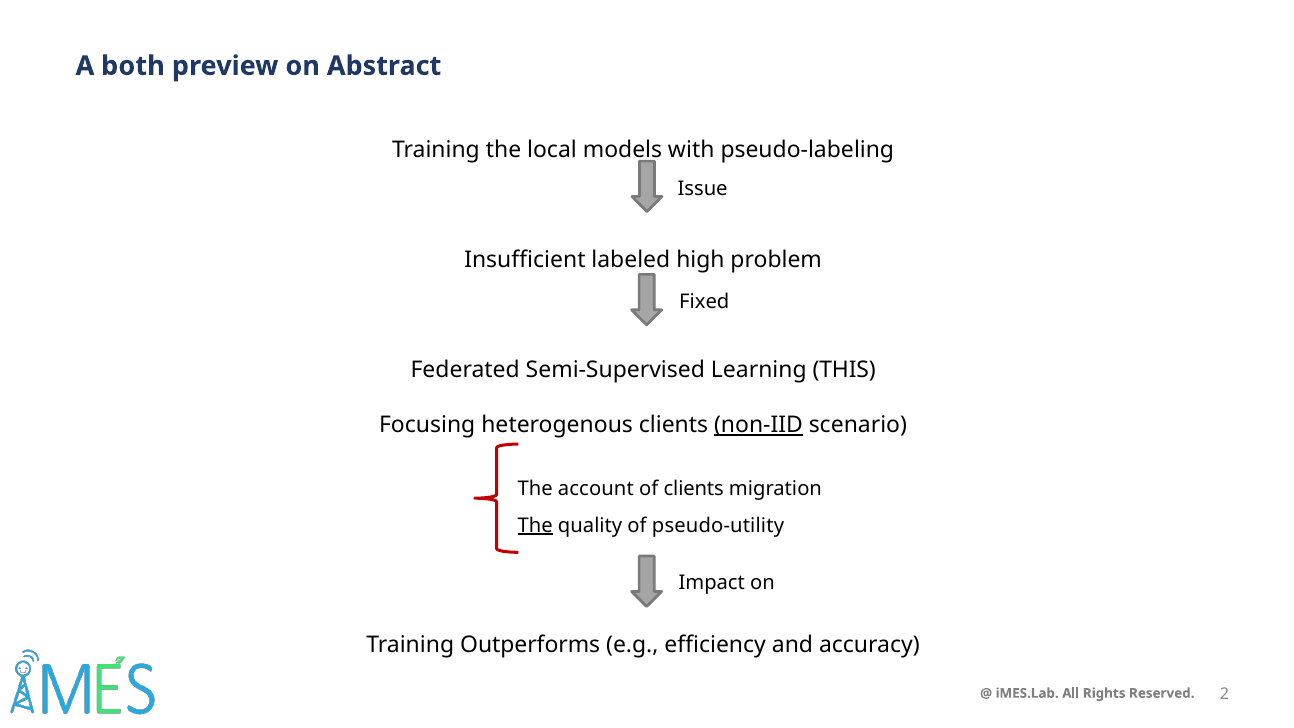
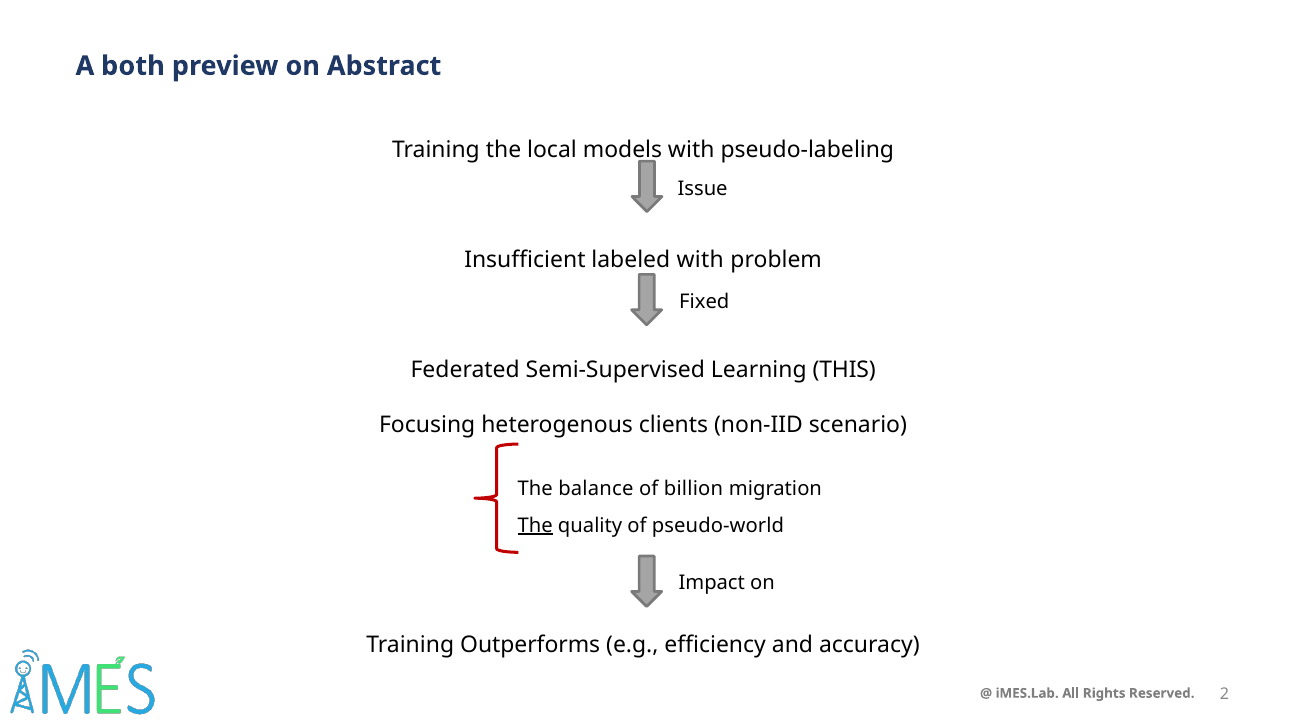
labeled high: high -> with (700, 260)
non-IID underline: present -> none (758, 425)
account: account -> balance (596, 489)
of clients: clients -> billion (694, 489)
pseudo-utility: pseudo-utility -> pseudo-world (718, 525)
